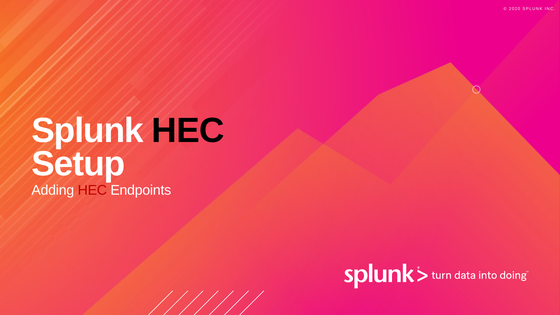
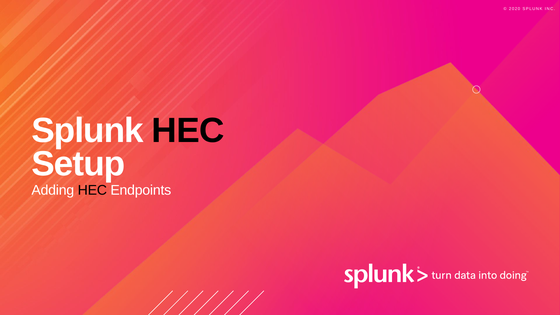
HEC colour: red -> black (92, 190)
